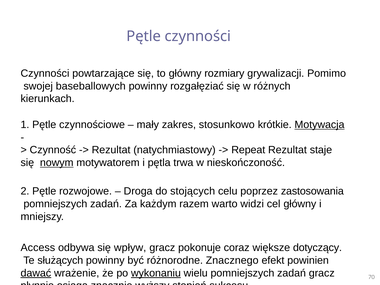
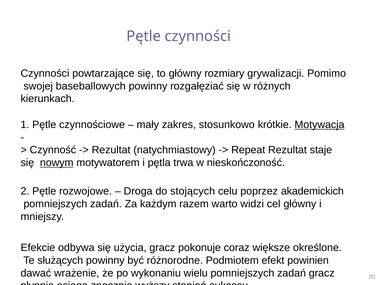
zastosowania: zastosowania -> akademickich (312, 191)
Access: Access -> Efekcie (38, 248)
wpływ: wpływ -> użycia (130, 248)
dotyczący: dotyczący -> określone (317, 248)
Znacznego: Znacznego -> Podmiotem (232, 260)
dawać underline: present -> none (36, 273)
wykonaniu underline: present -> none (156, 273)
